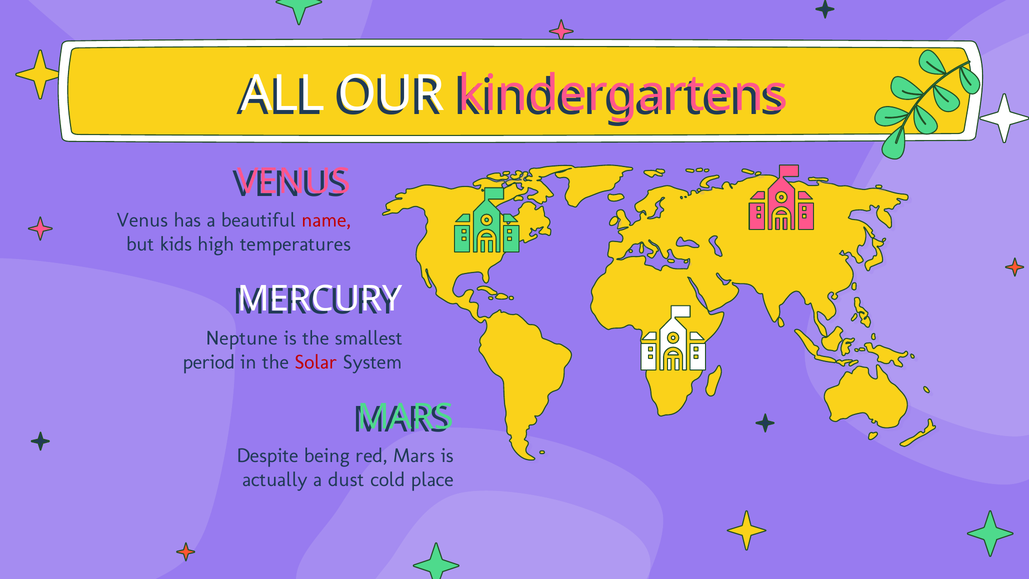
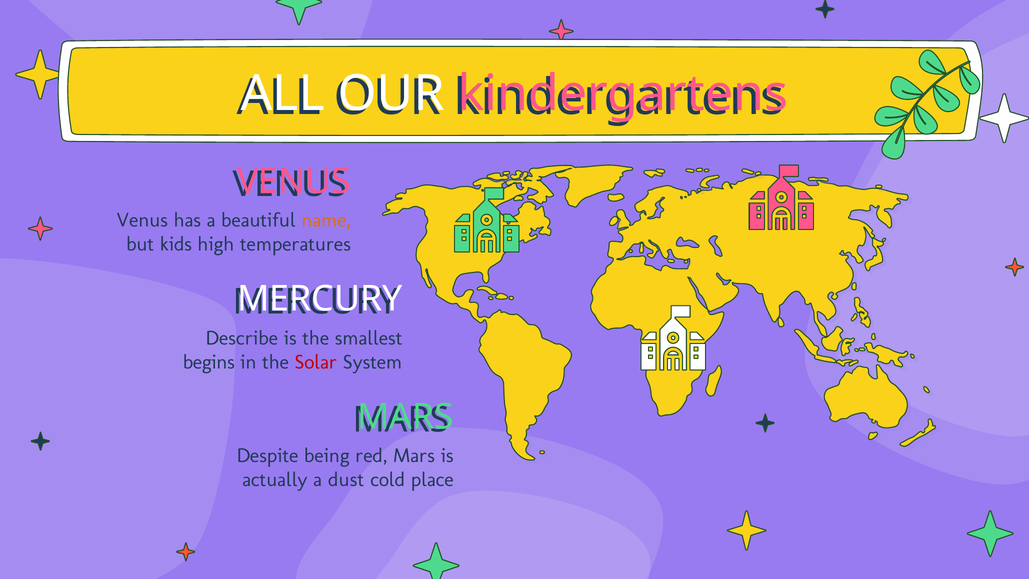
name colour: red -> orange (326, 220)
Neptune: Neptune -> Describe (242, 338)
period: period -> begins (209, 362)
